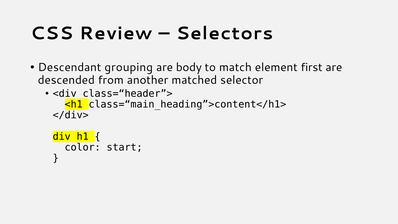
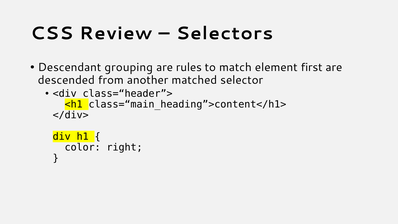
body: body -> rules (189, 67)
start: start -> right (125, 147)
